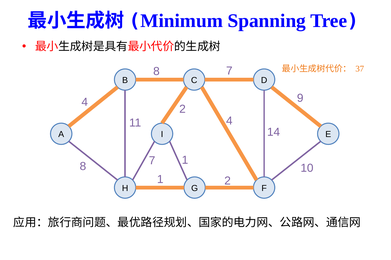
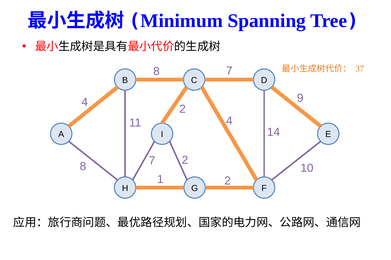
7 1: 1 -> 2 (185, 160)
